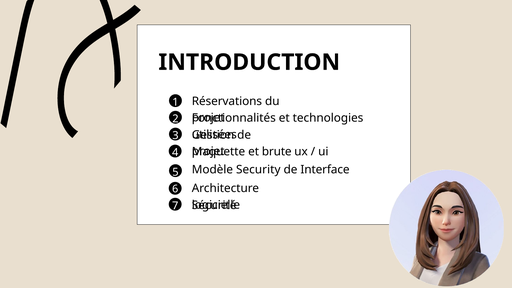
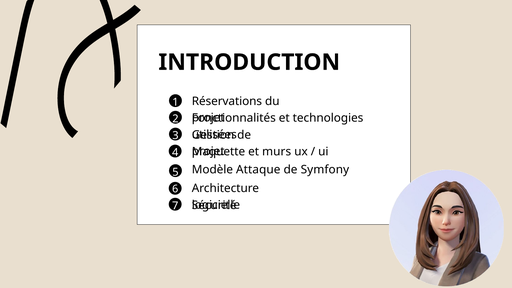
brute: brute -> murs (277, 152)
Security: Security -> Attaque (258, 170)
Interface: Interface -> Symfony (325, 170)
